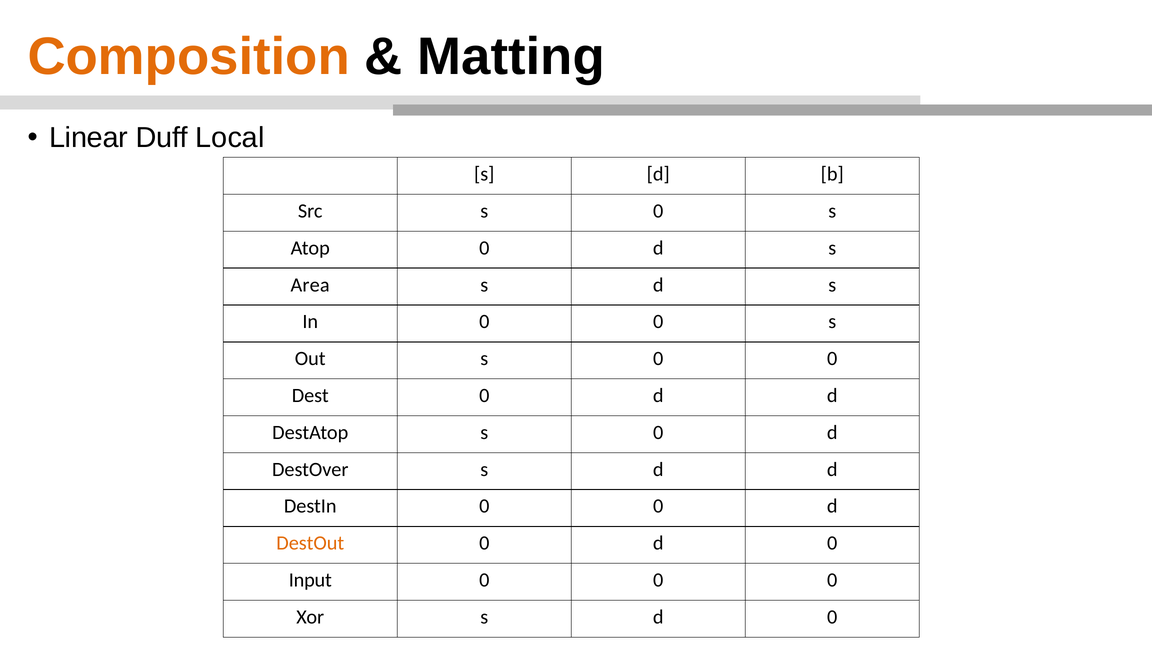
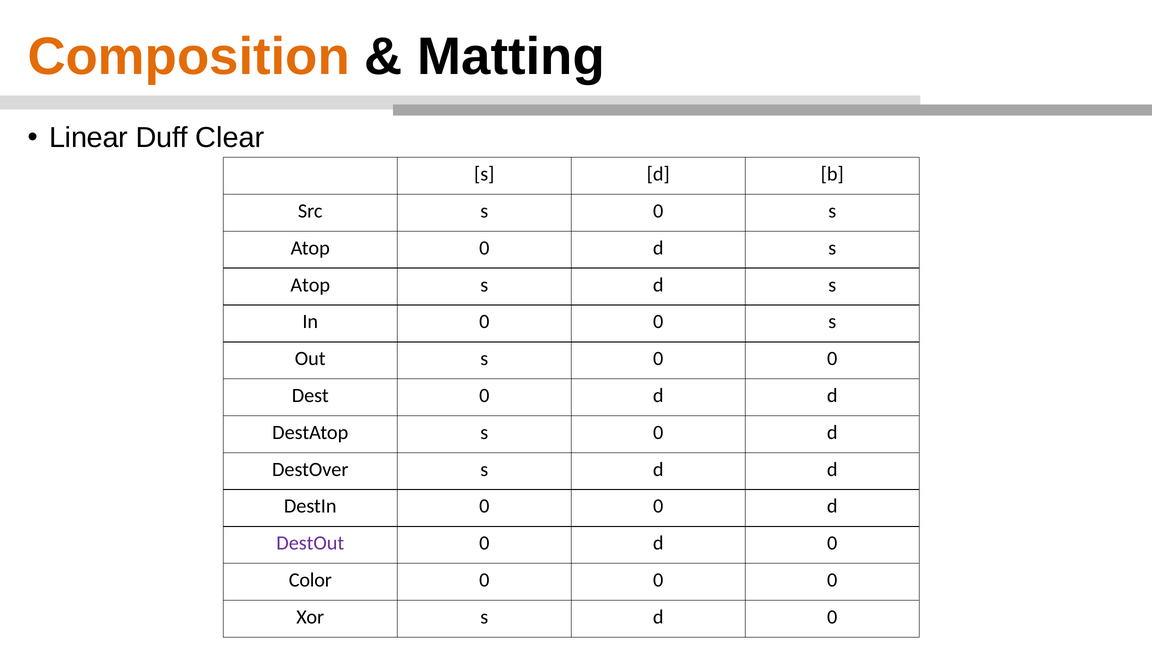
Local: Local -> Clear (230, 138)
Area: Area -> Atop (310, 285)
DestOut colour: orange -> purple (310, 543)
Input: Input -> Color (310, 580)
